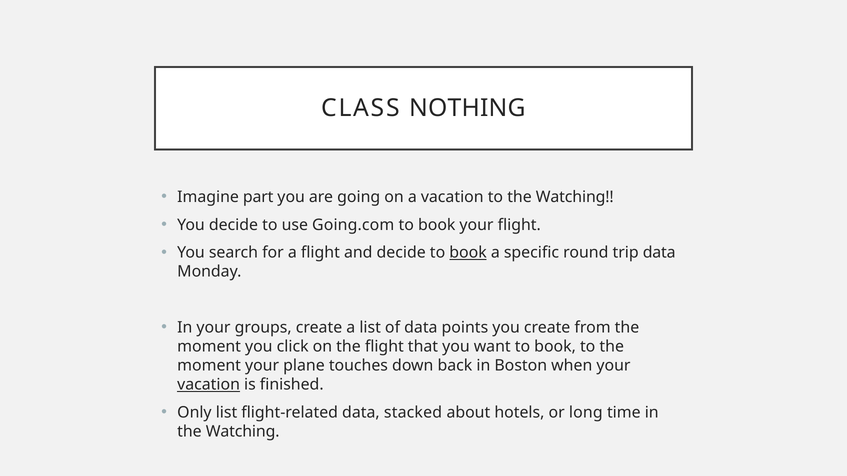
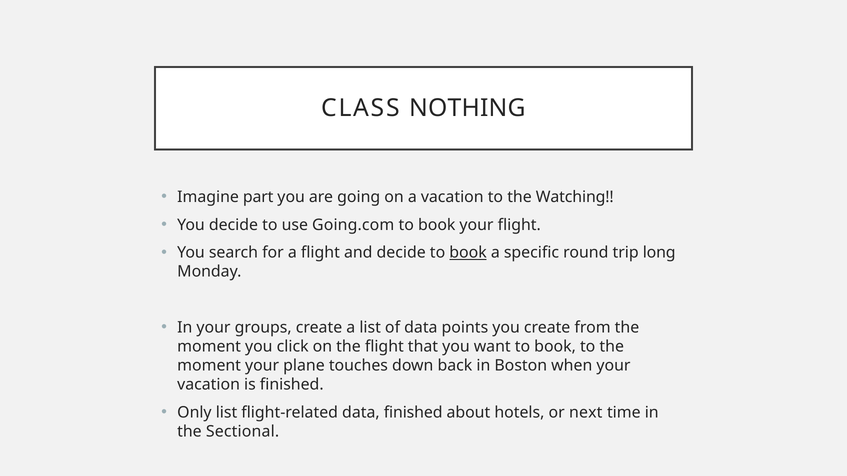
trip data: data -> long (659, 253)
vacation underline: present -> none (209, 385)
data stacked: stacked -> finished (413, 413)
long: long -> next (586, 413)
Watching: Watching -> Sectional (243, 432)
